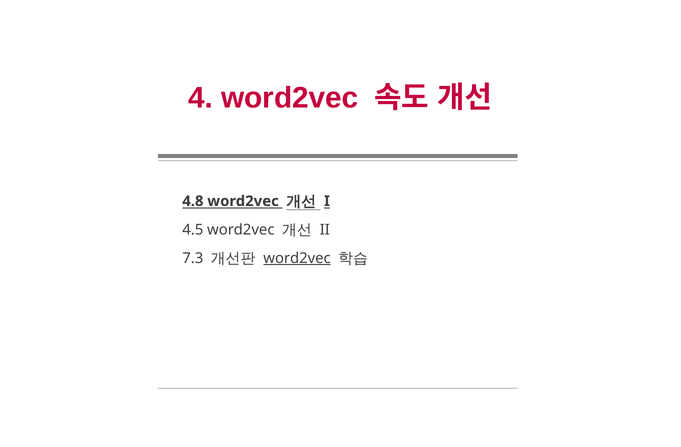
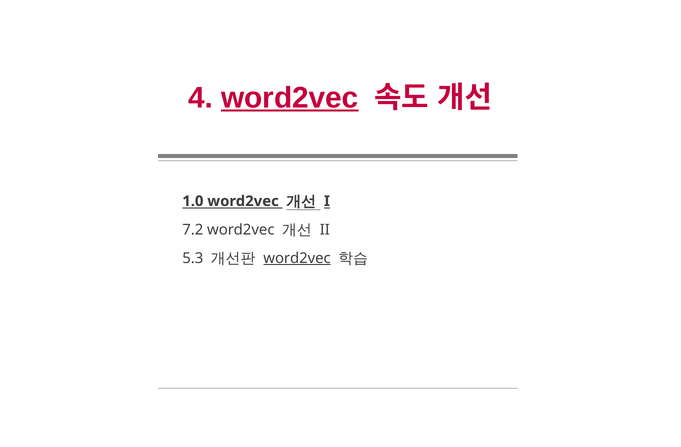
word2vec underline: none -> present (290, 98)
4.8: 4.8 -> 1.0 (193, 201)
4.5: 4.5 -> 7.2 (193, 230)
7.3: 7.3 -> 5.3 (193, 258)
